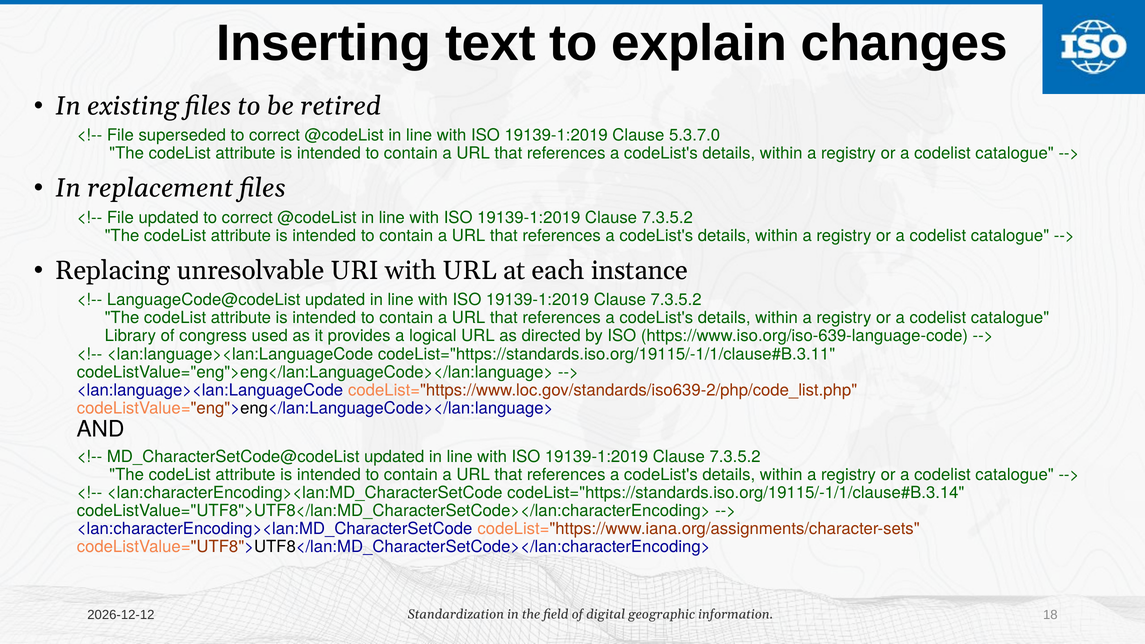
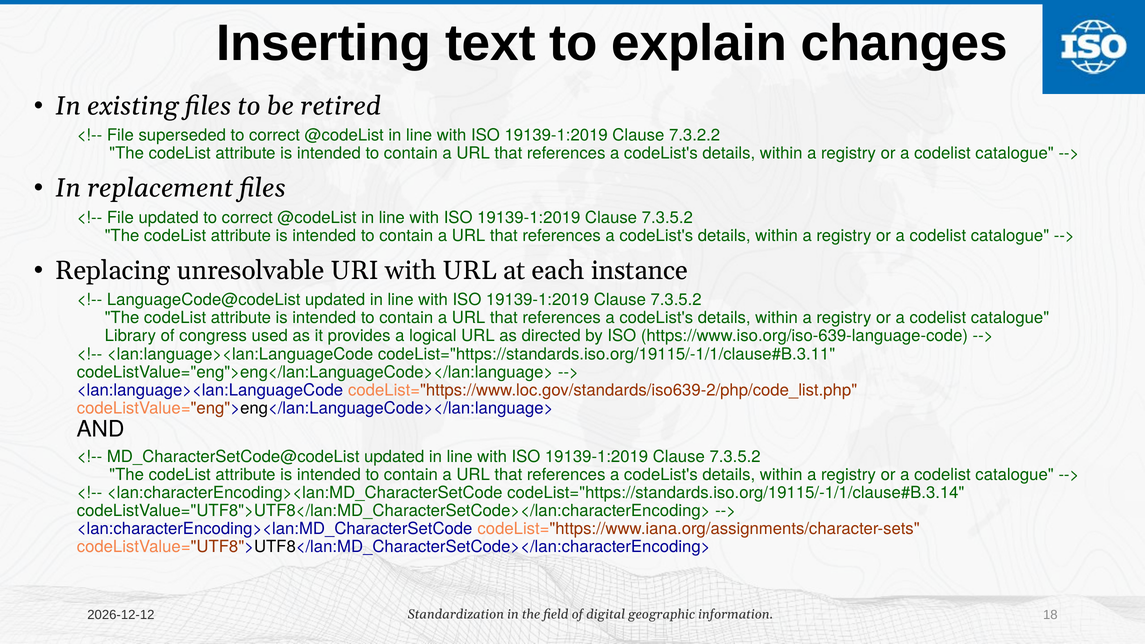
5.3.7.0: 5.3.7.0 -> 7.3.2.2 (695, 135)
